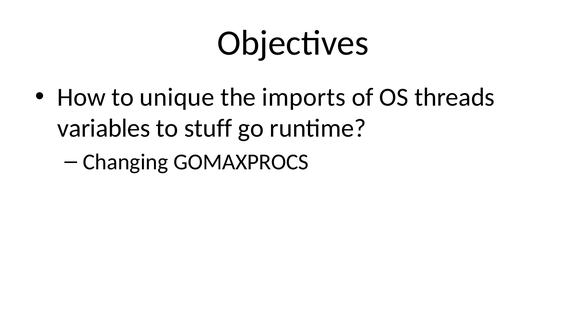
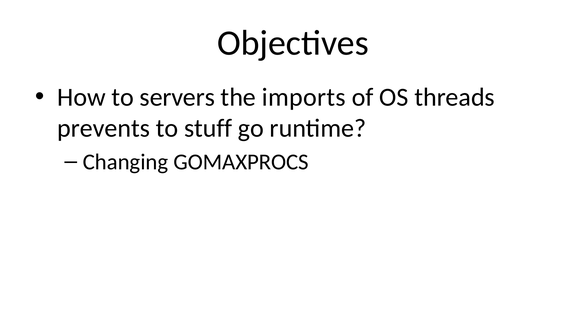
unique: unique -> servers (177, 97)
variables: variables -> prevents (104, 129)
